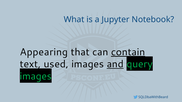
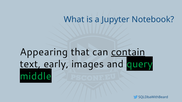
used: used -> early (56, 64)
and underline: present -> none (115, 64)
images: images -> middle (36, 76)
